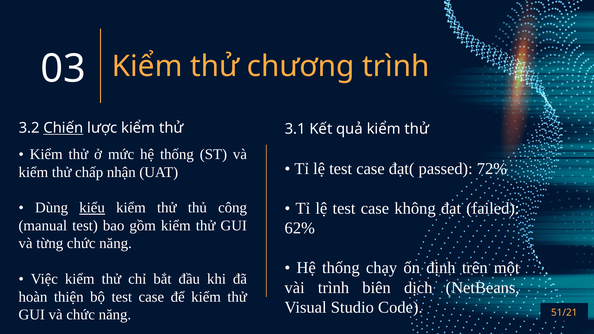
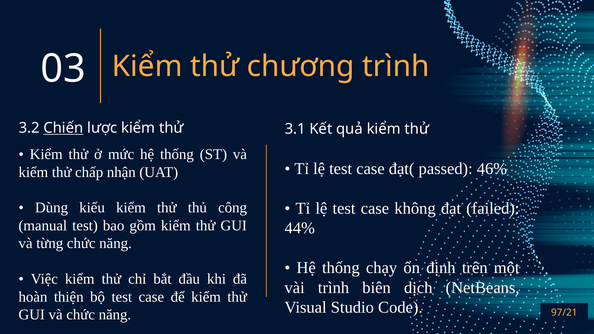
72%: 72% -> 46% (492, 169)
kiểu underline: present -> none (92, 208)
62%: 62% -> 44% (300, 228)
51/21: 51/21 -> 97/21 (564, 313)
